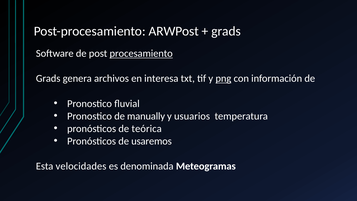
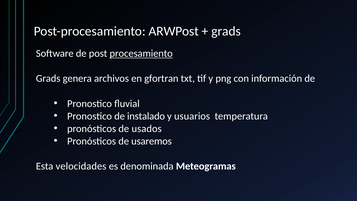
interesa: interesa -> gfortran (161, 78)
png underline: present -> none (223, 78)
manually: manually -> instalado (146, 116)
teórica: teórica -> usados (147, 129)
